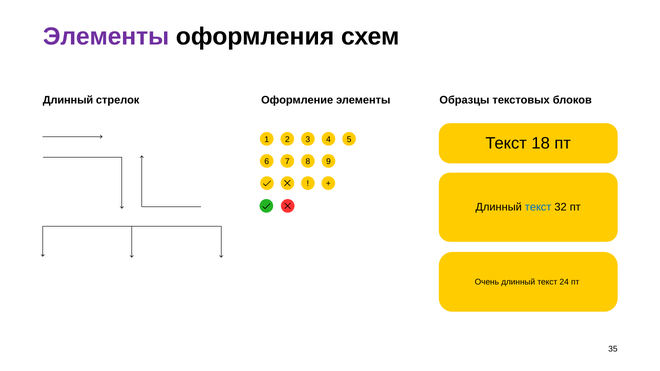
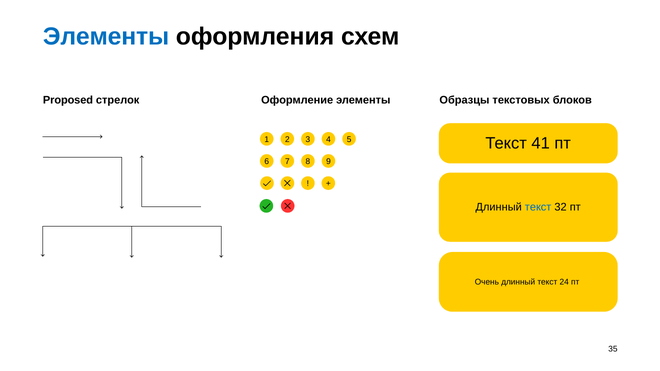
Элементы colour: purple -> blue (106, 37)
Длинный: Длинный -> Proposed (68, 100)
18: 18 -> 41 (541, 143)
